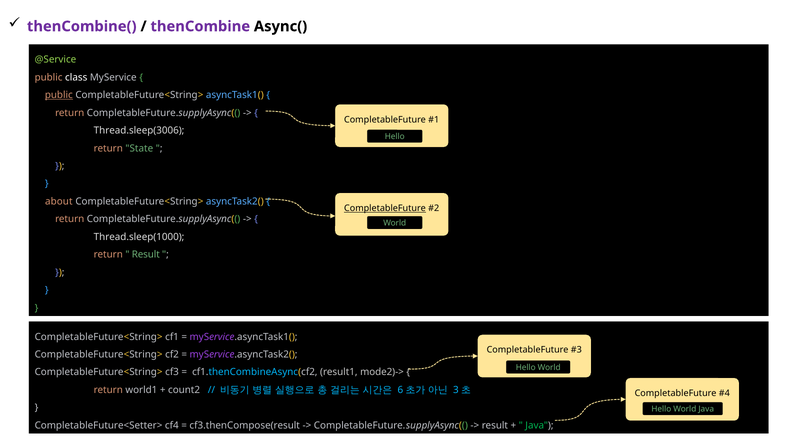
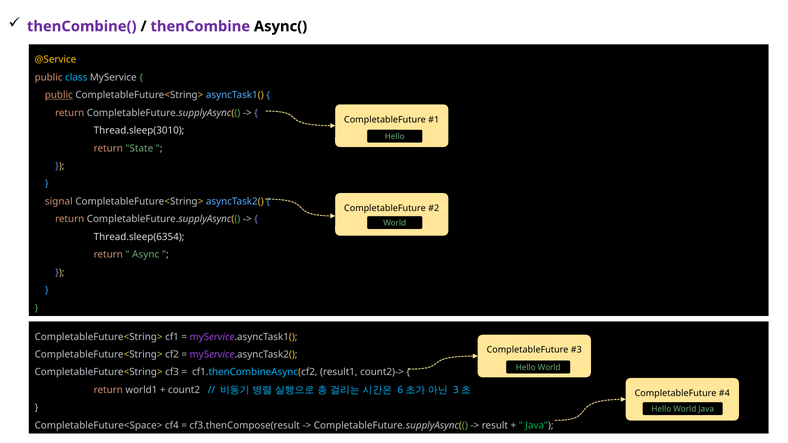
@Service colour: light green -> yellow (55, 60)
class colour: white -> light blue (76, 77)
Thread.sleep(3006: Thread.sleep(3006 -> Thread.sleep(3010 (139, 131)
about: about -> signal (59, 202)
CompletableFuture underline: present -> none (385, 208)
Thread.sleep(1000: Thread.sleep(1000 -> Thread.sleep(6354 (139, 237)
Result: Result -> Async (146, 255)
mode2)->: mode2)-> -> count2)-> (382, 372)
CompletableFuture<Setter>: CompletableFuture<Setter> -> CompletableFuture<Space> (99, 426)
